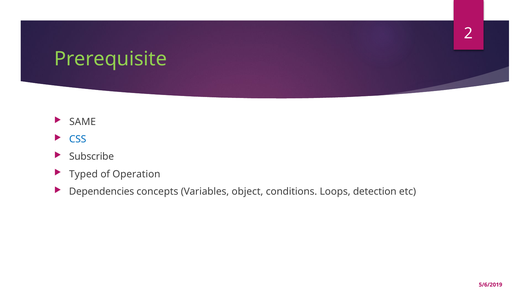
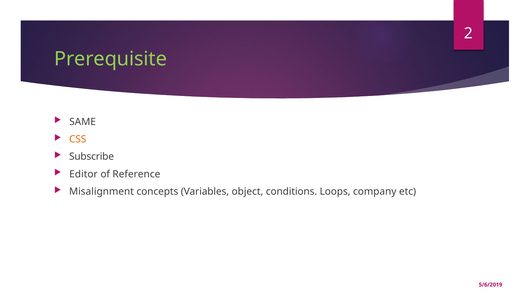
CSS colour: blue -> orange (78, 139)
Typed: Typed -> Editor (83, 174)
Operation: Operation -> Reference (136, 174)
Dependencies: Dependencies -> Misalignment (101, 192)
detection: detection -> company (375, 192)
